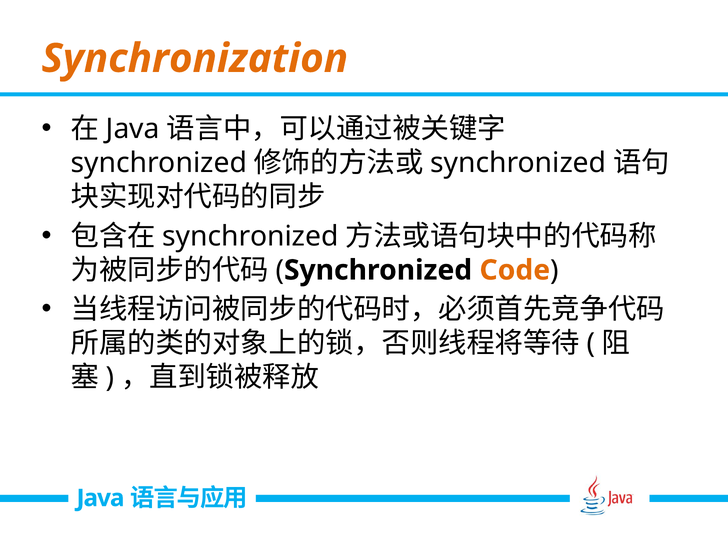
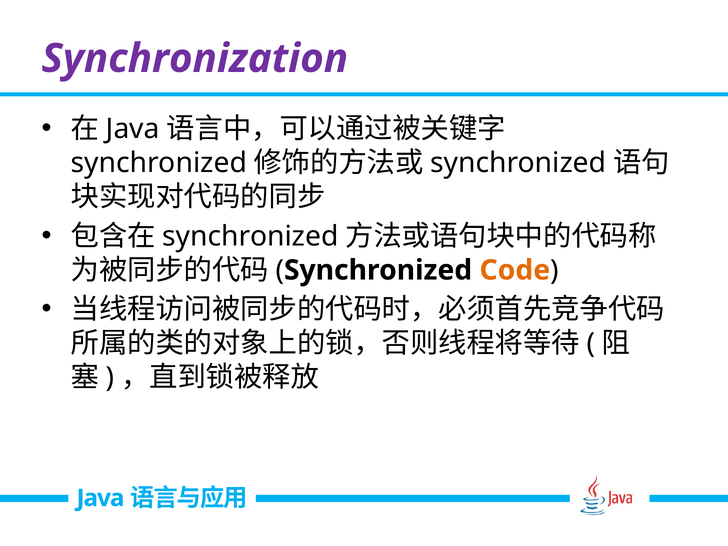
Synchronization colour: orange -> purple (195, 59)
